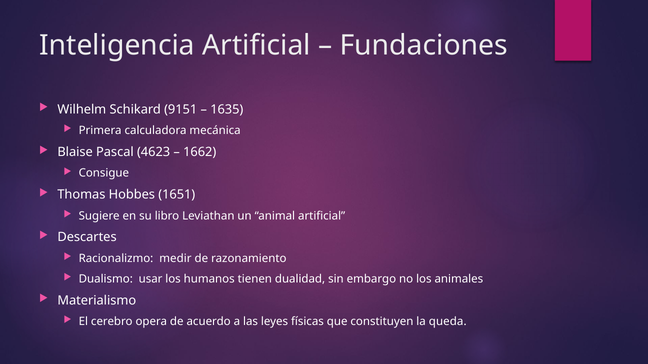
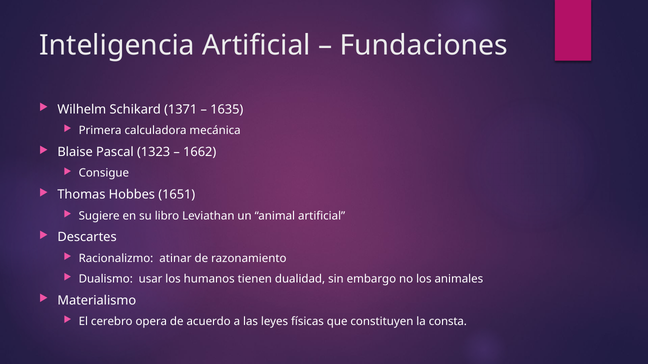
9151: 9151 -> 1371 (181, 110)
4623: 4623 -> 1323 (154, 152)
medir: medir -> atinar (175, 259)
queda: queda -> consta (448, 322)
